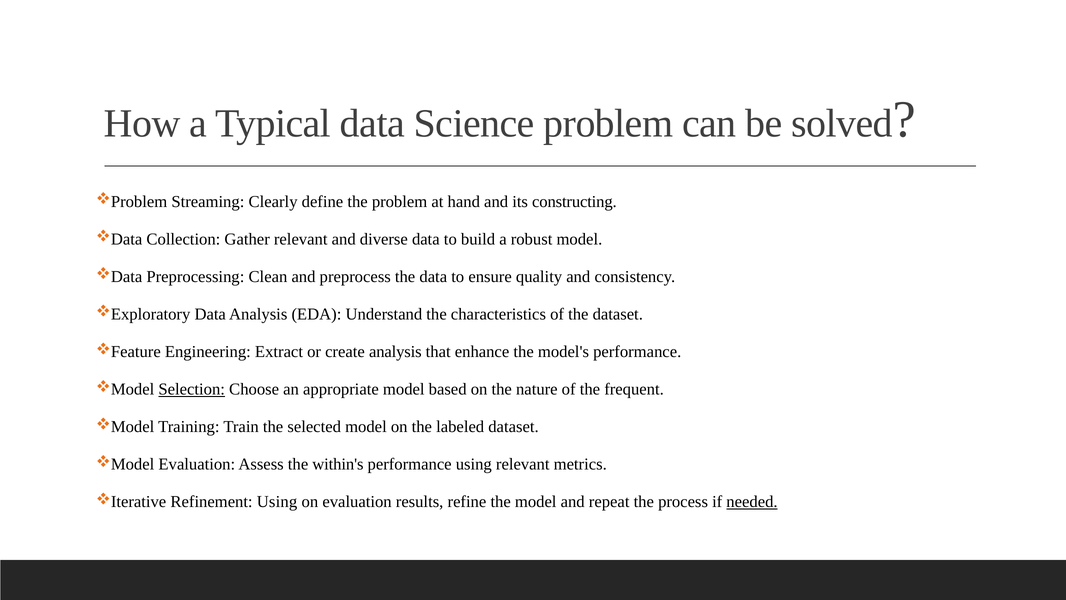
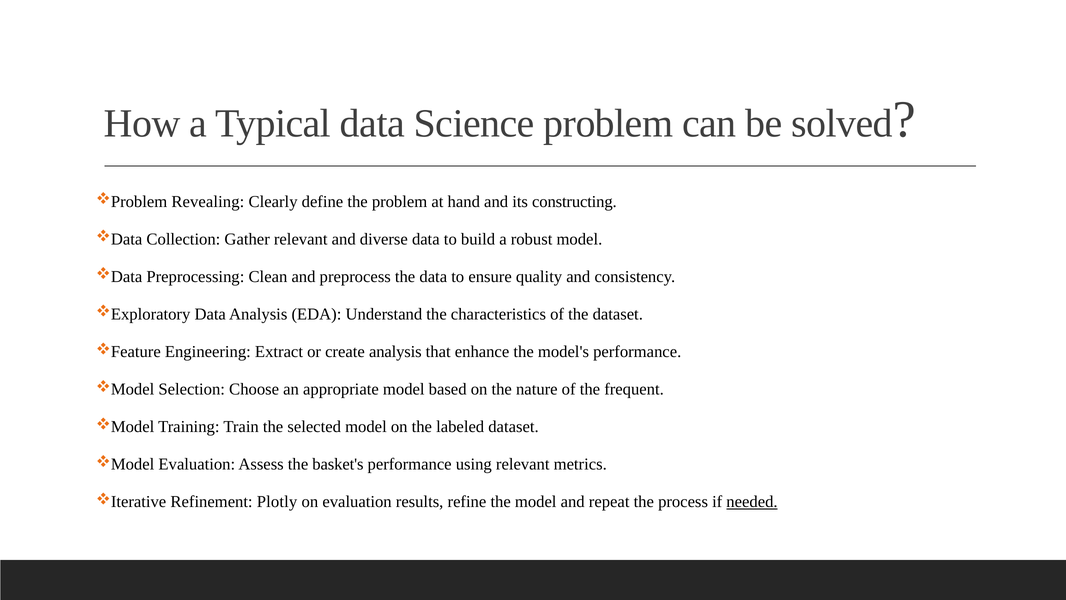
Streaming: Streaming -> Revealing (208, 201)
Selection underline: present -> none (192, 389)
within's: within's -> basket's (338, 464)
Refinement Using: Using -> Plotly (277, 502)
